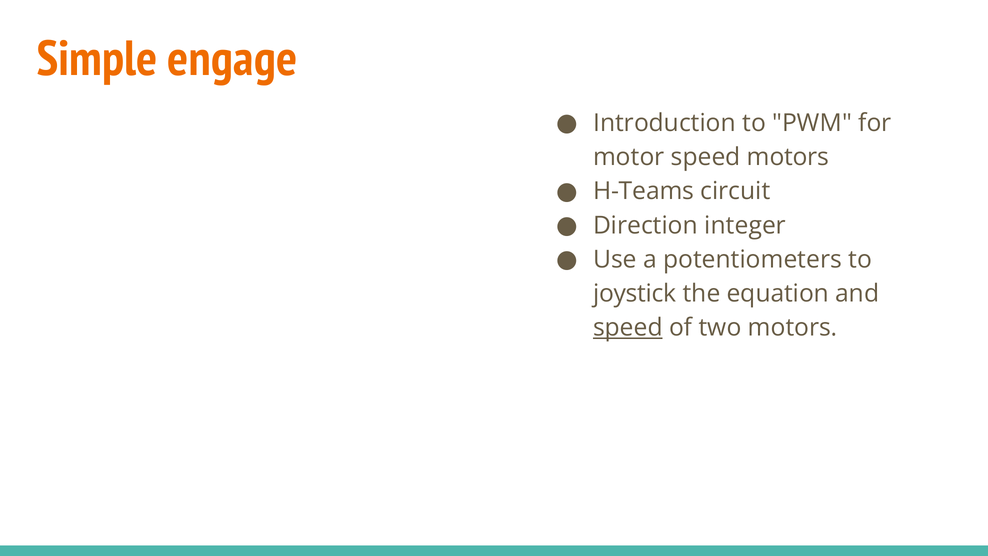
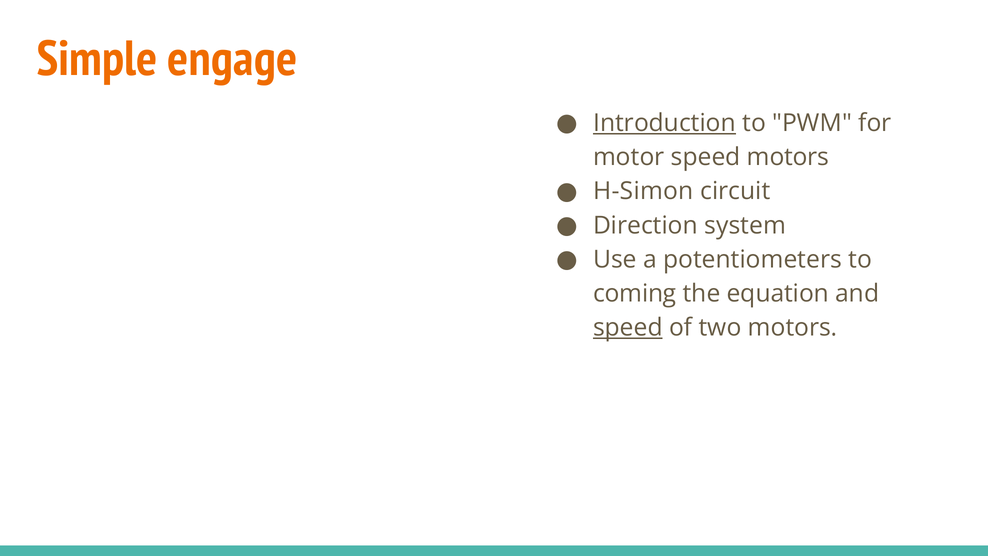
Introduction underline: none -> present (665, 123)
H-Teams: H-Teams -> H-Simon (643, 191)
integer: integer -> system (745, 225)
joystick: joystick -> coming (635, 293)
